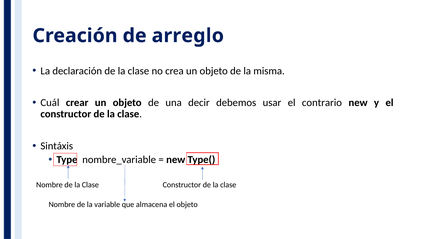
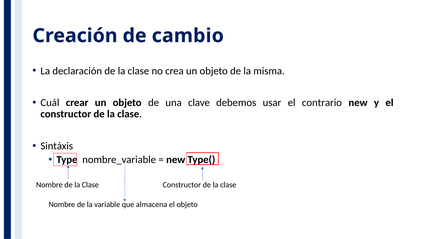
arreglo: arreglo -> cambio (188, 36)
decir: decir -> clave (199, 103)
